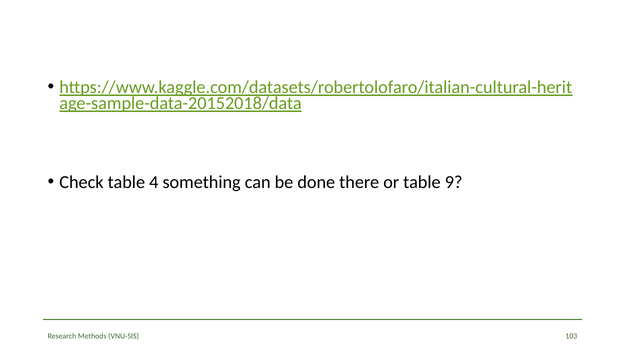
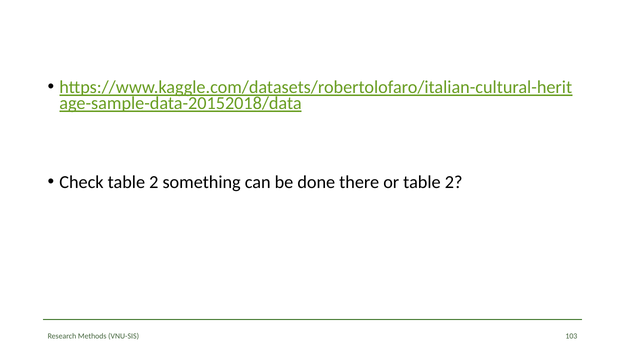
Check table 4: 4 -> 2 (154, 182)
or table 9: 9 -> 2 (454, 182)
